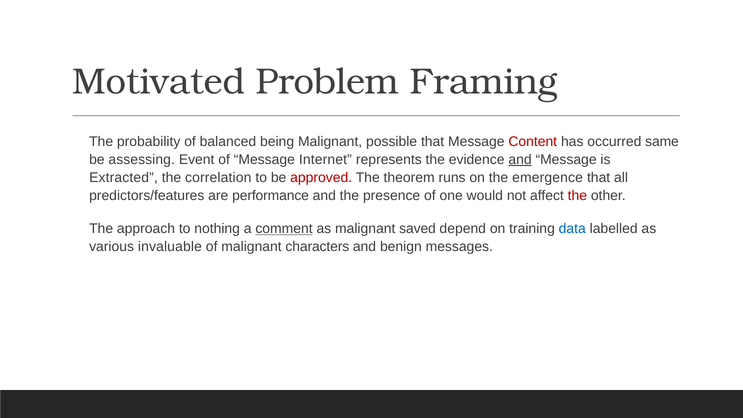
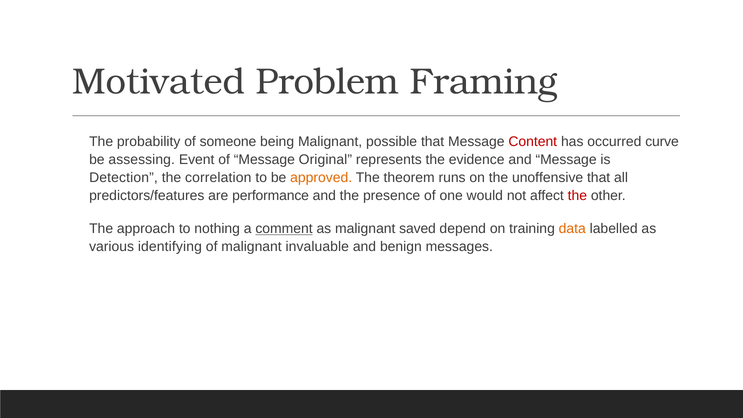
balanced: balanced -> someone (228, 142)
same: same -> curve (662, 142)
Internet: Internet -> Original (325, 160)
and underline: present -> none (520, 160)
Extracted: Extracted -> Detection (124, 178)
approved colour: red -> orange (321, 178)
emergence: emergence -> unoffensive (548, 178)
data colour: blue -> orange (572, 229)
invaluable: invaluable -> identifying (170, 247)
characters: characters -> invaluable (317, 247)
